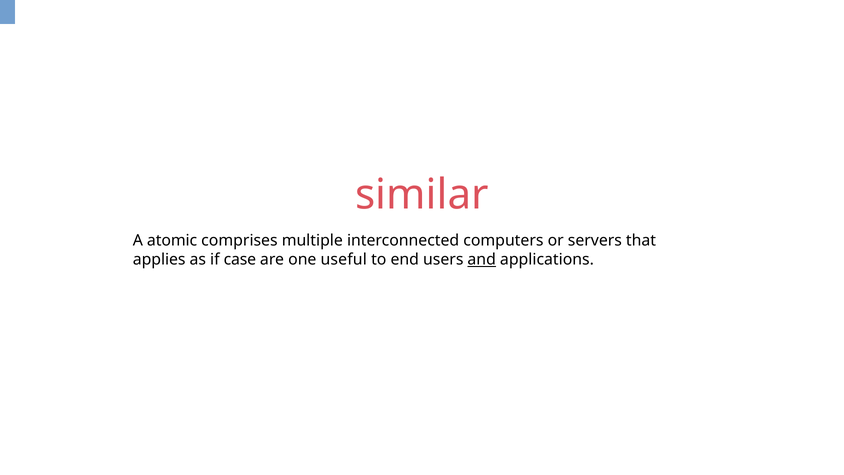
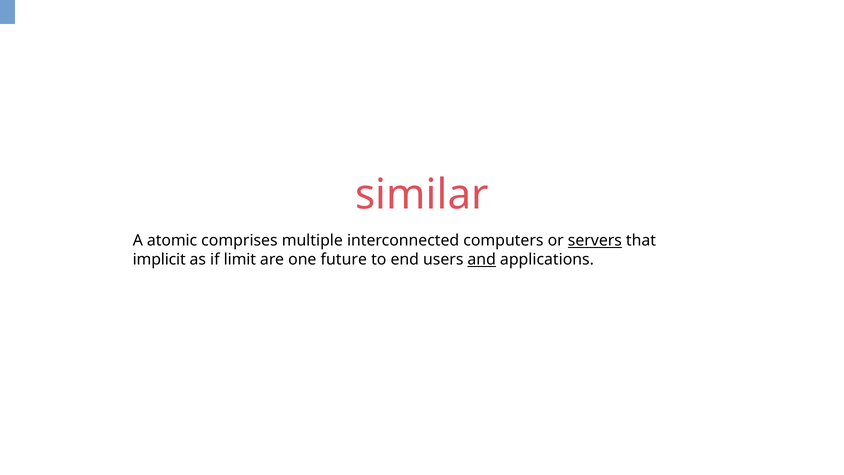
servers underline: none -> present (595, 241)
applies: applies -> implicit (159, 260)
case: case -> limit (240, 260)
useful: useful -> future (344, 260)
